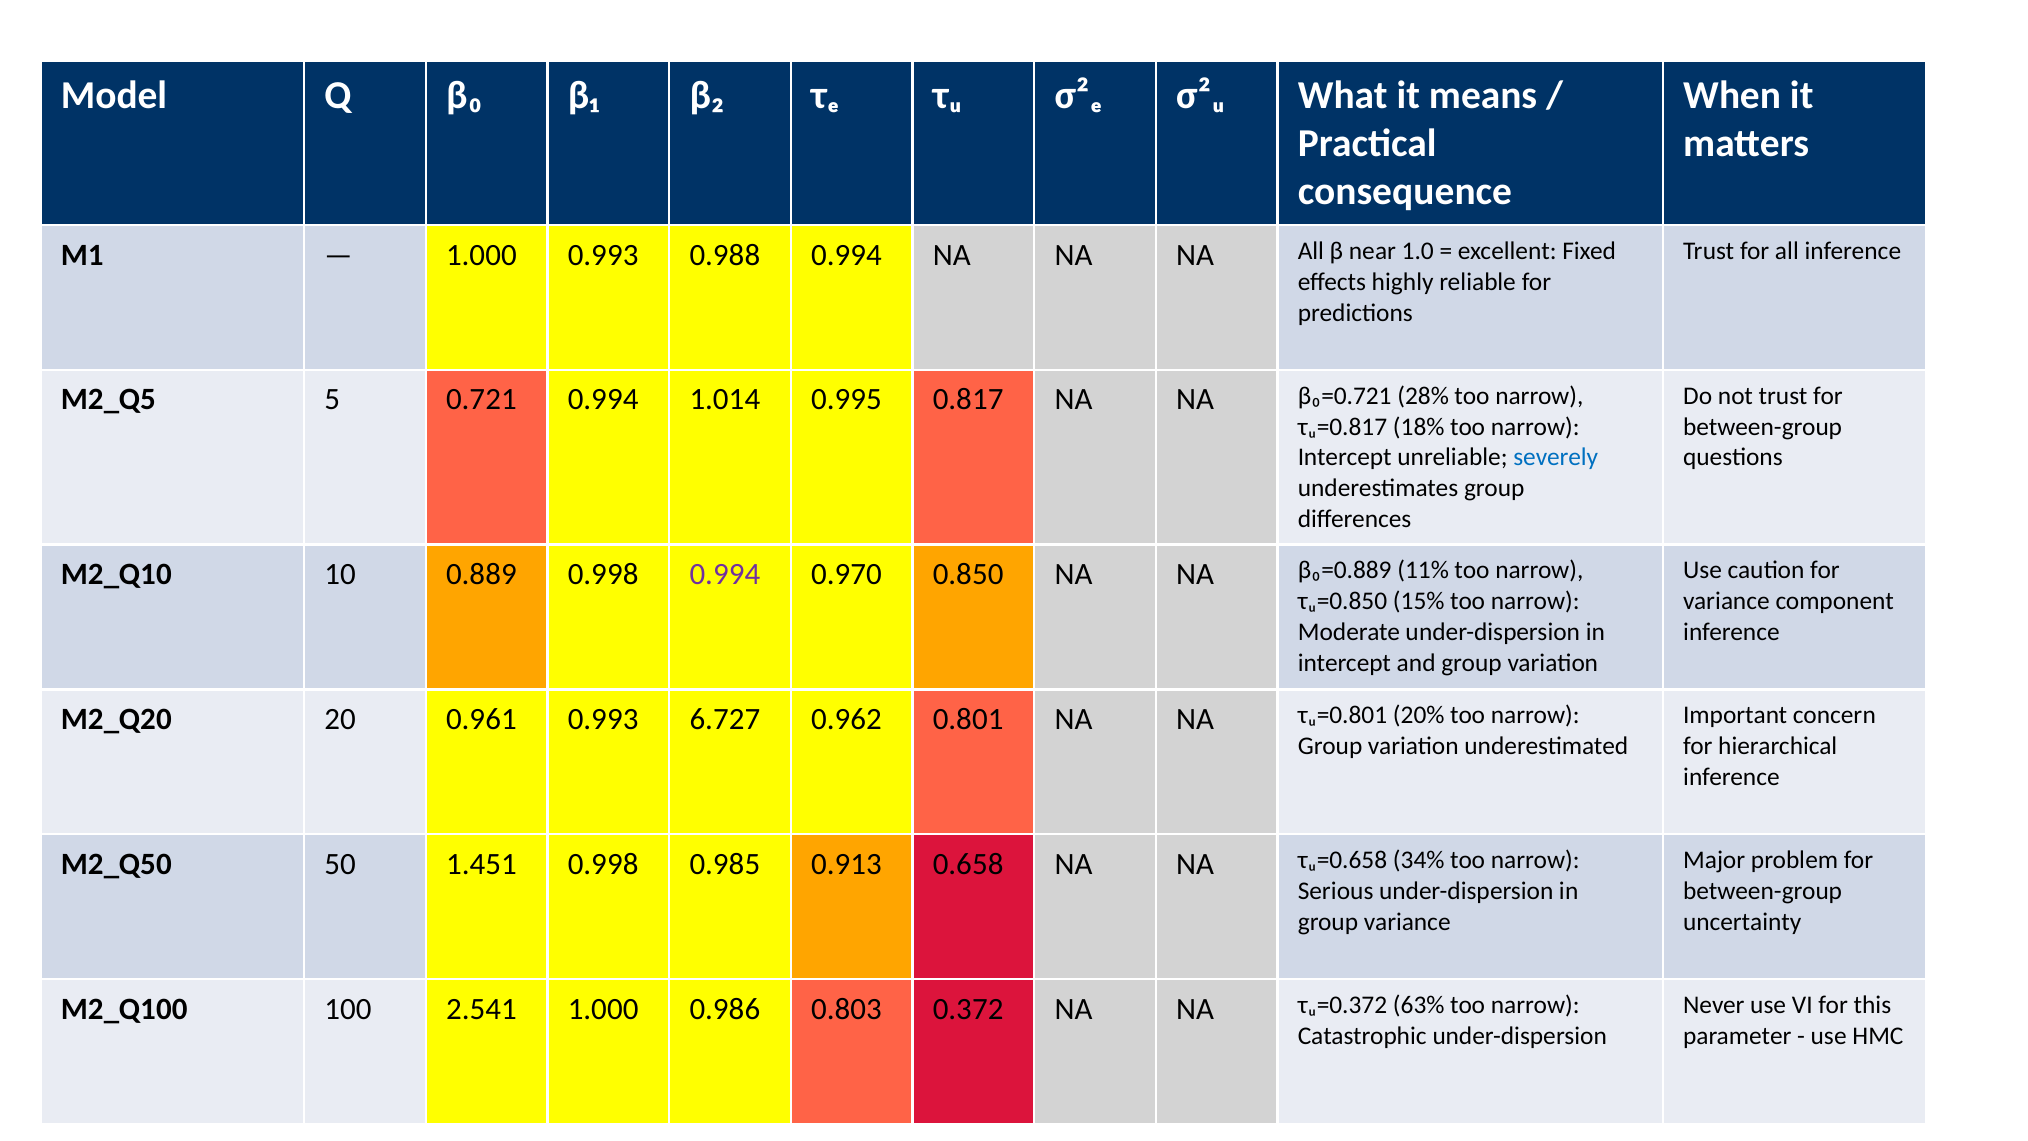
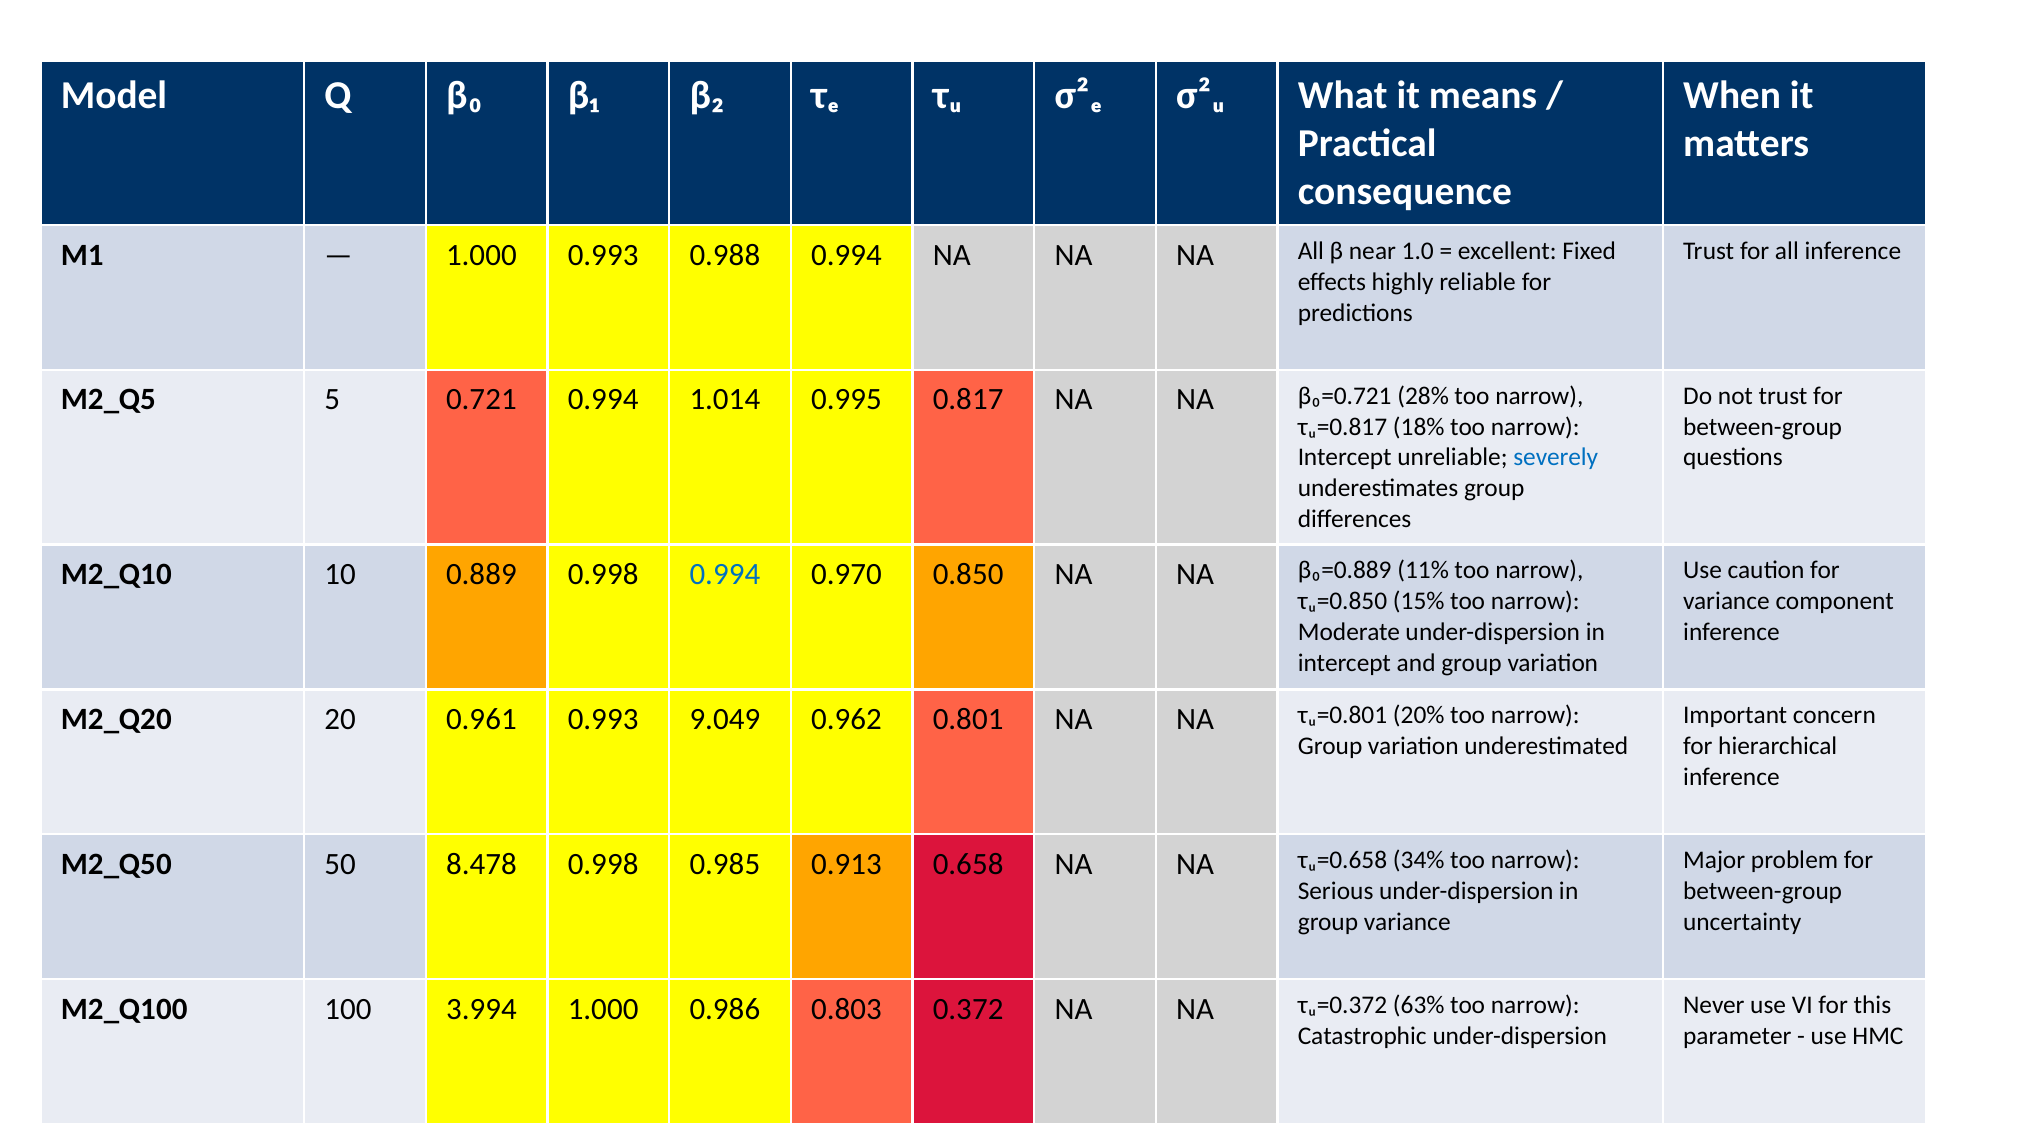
0.994 colour: purple -> blue (725, 574)
6.727: 6.727 -> 9.049 (725, 719)
1.451: 1.451 -> 8.478 (481, 864)
2.541: 2.541 -> 3.994 (481, 1009)
